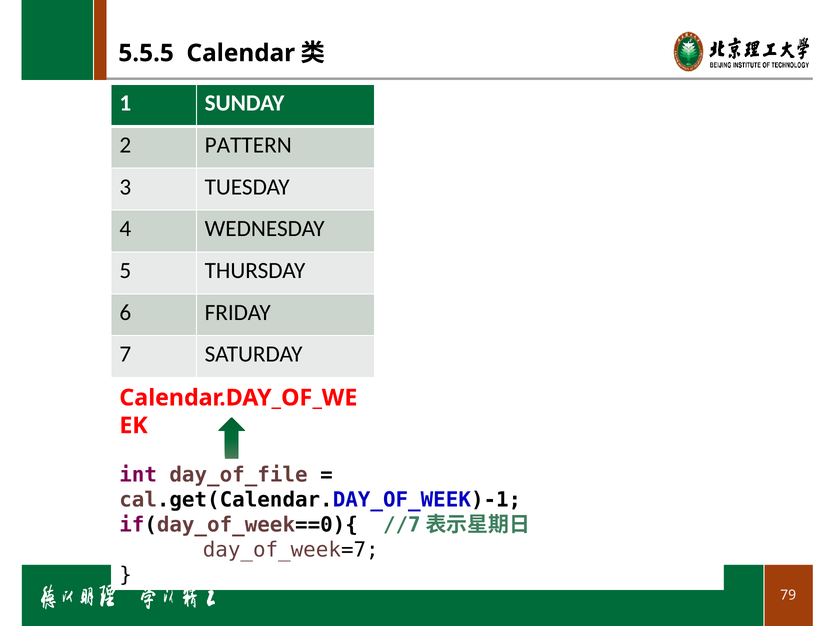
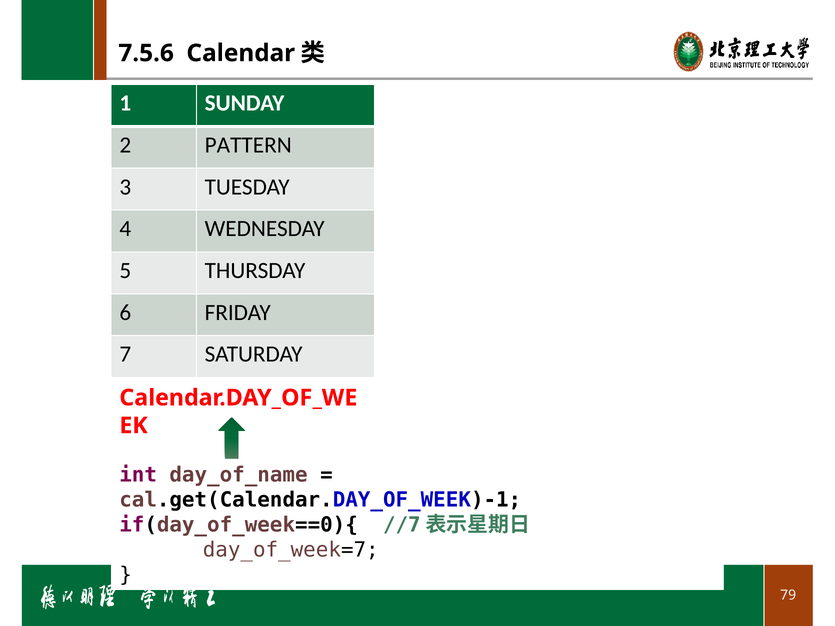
5.5.5: 5.5.5 -> 7.5.6 (146, 53)
day_of_file: day_of_file -> day_of_name (239, 475)
